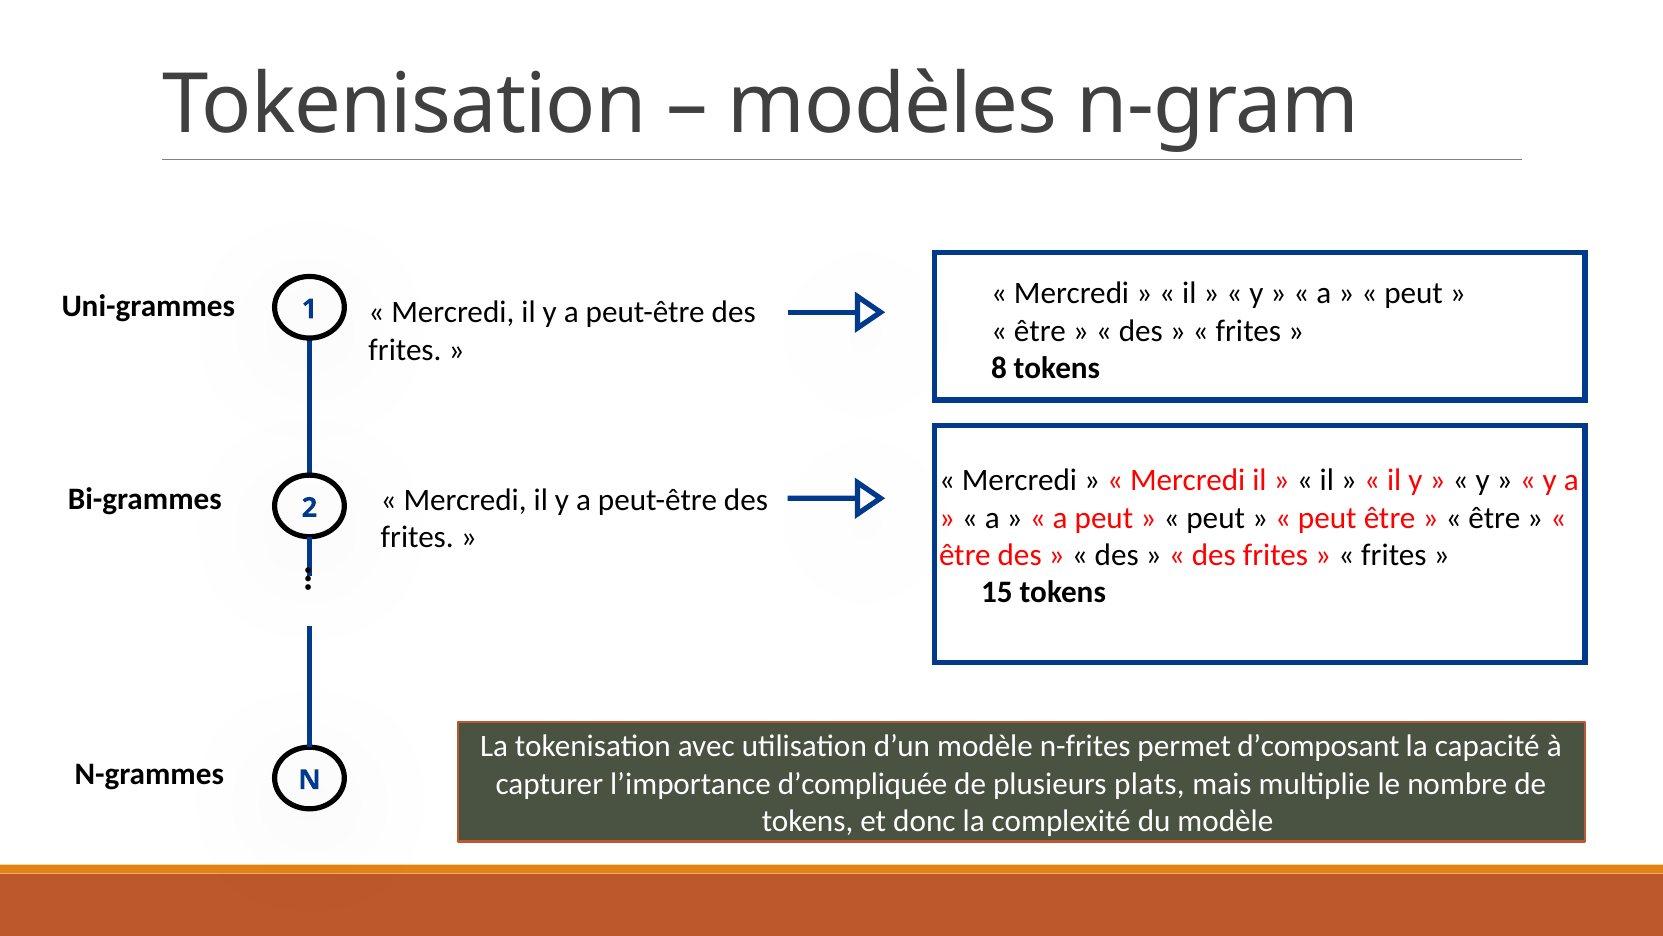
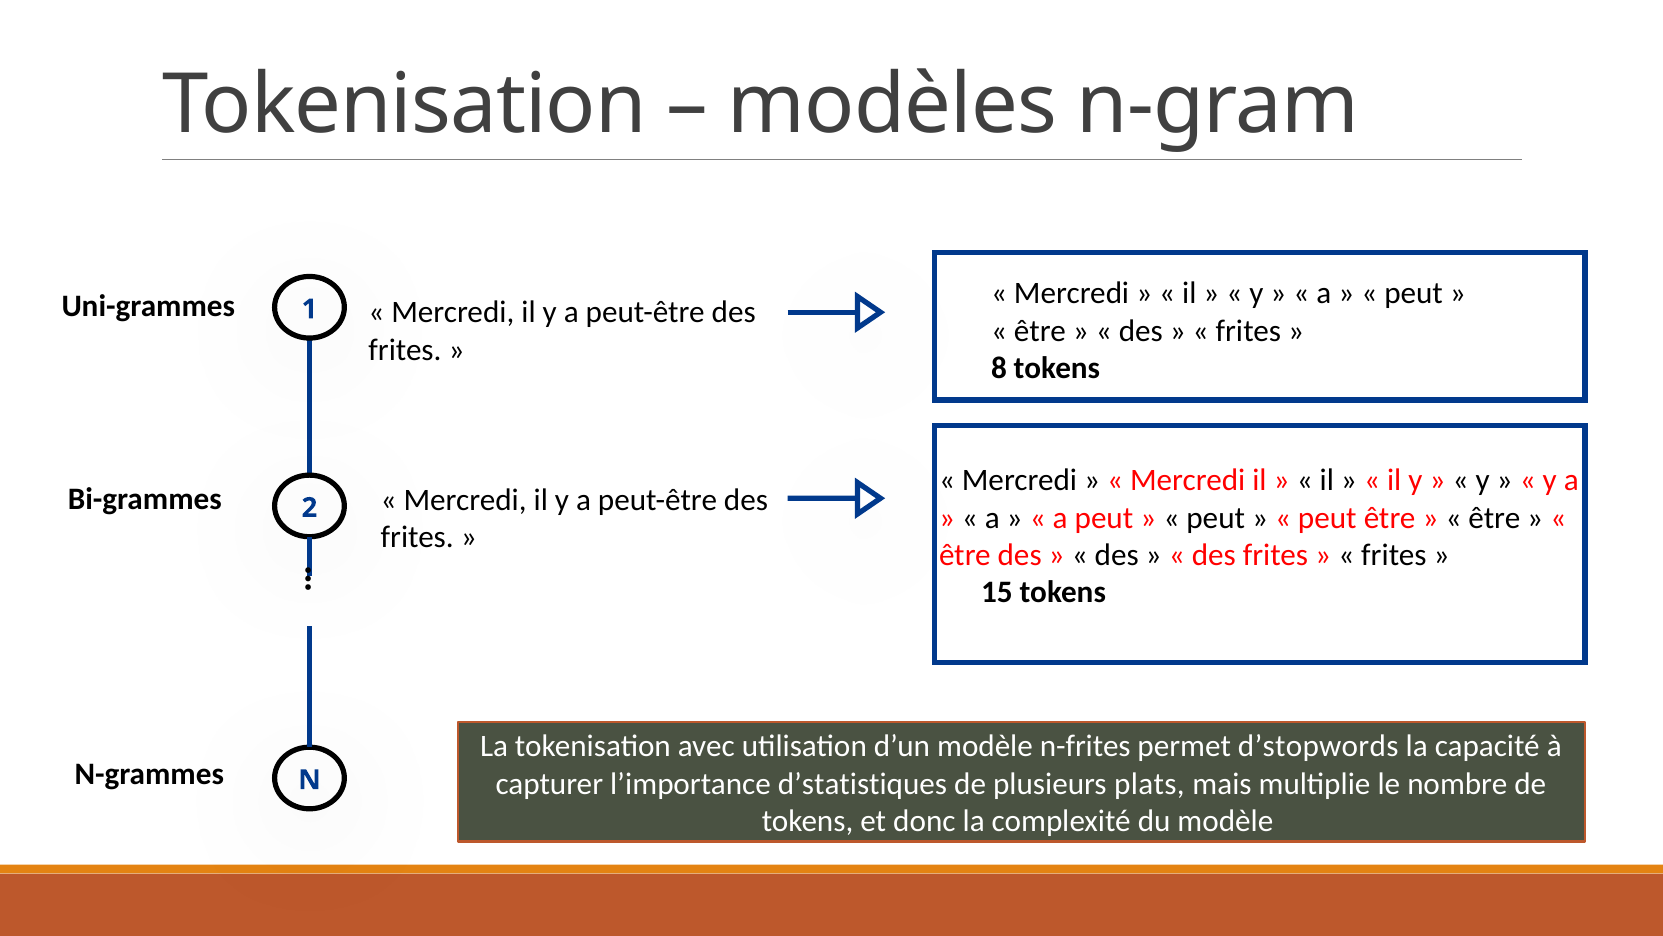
d’composant: d’composant -> d’stopwords (1318, 746)
d’compliquée: d’compliquée -> d’statistiques (862, 783)
